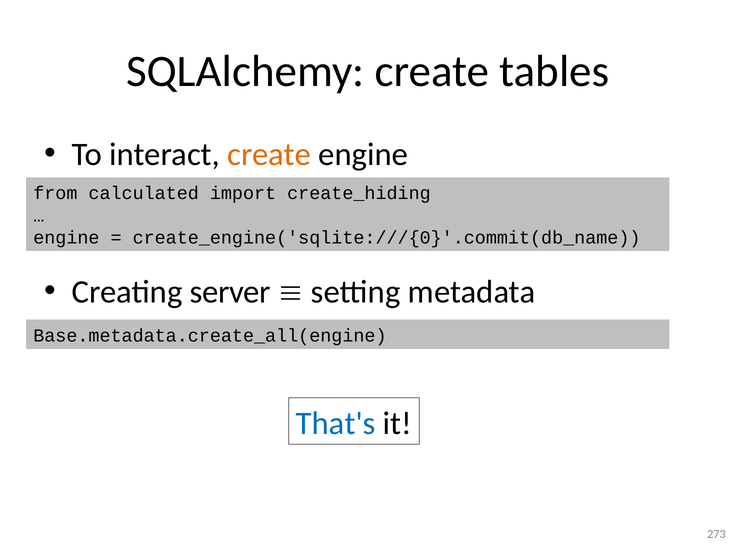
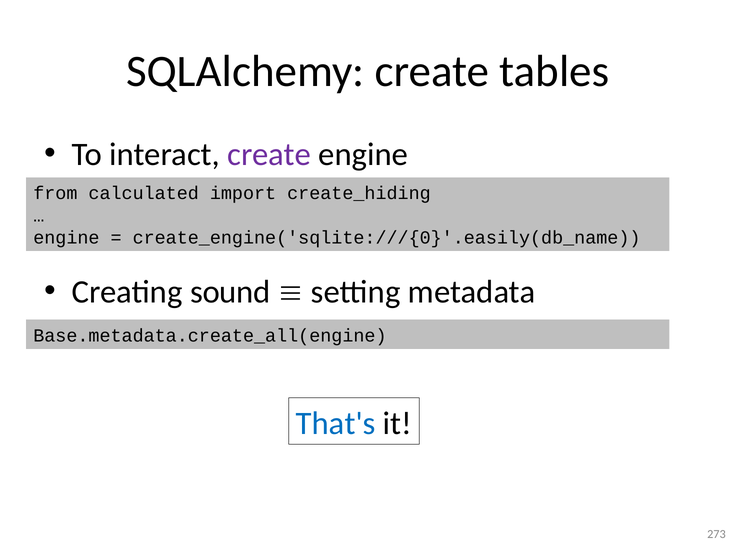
create colour: orange -> purple (269, 154)
create_engine('sqlite:///{0}'.commit(db_name: create_engine('sqlite:///{0}'.commit(db_name -> create_engine('sqlite:///{0}'.easily(db_name (387, 238)
server: server -> sound (230, 292)
